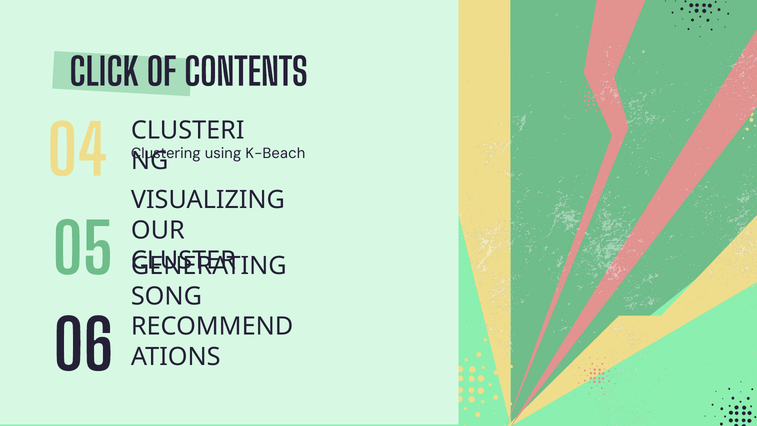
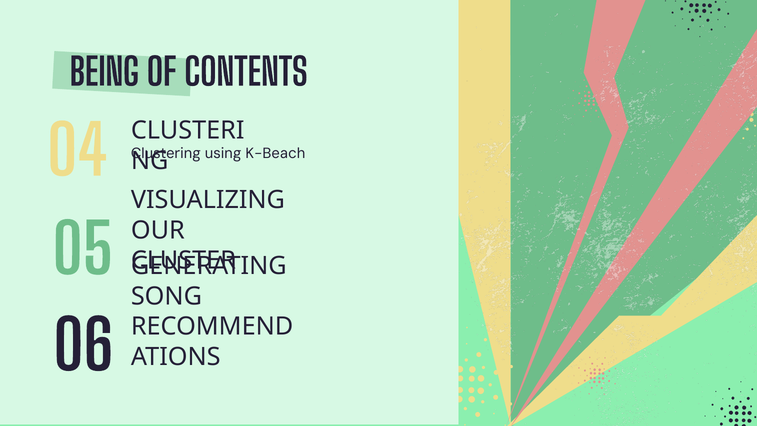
CLICK: CLICK -> BEING (104, 73)
